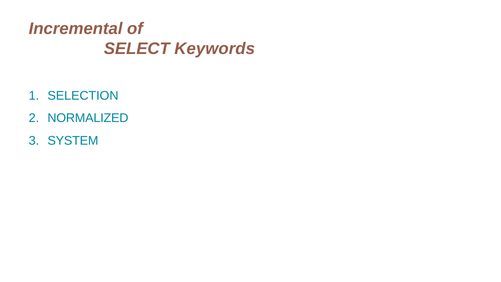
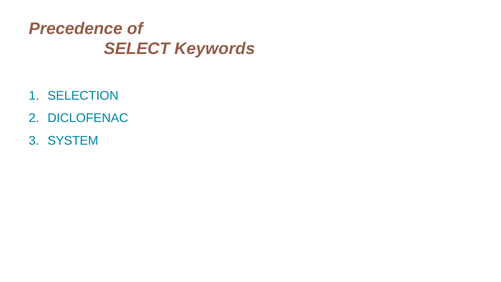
Incremental: Incremental -> Precedence (76, 29)
NORMALIZED: NORMALIZED -> DICLOFENAC (88, 118)
